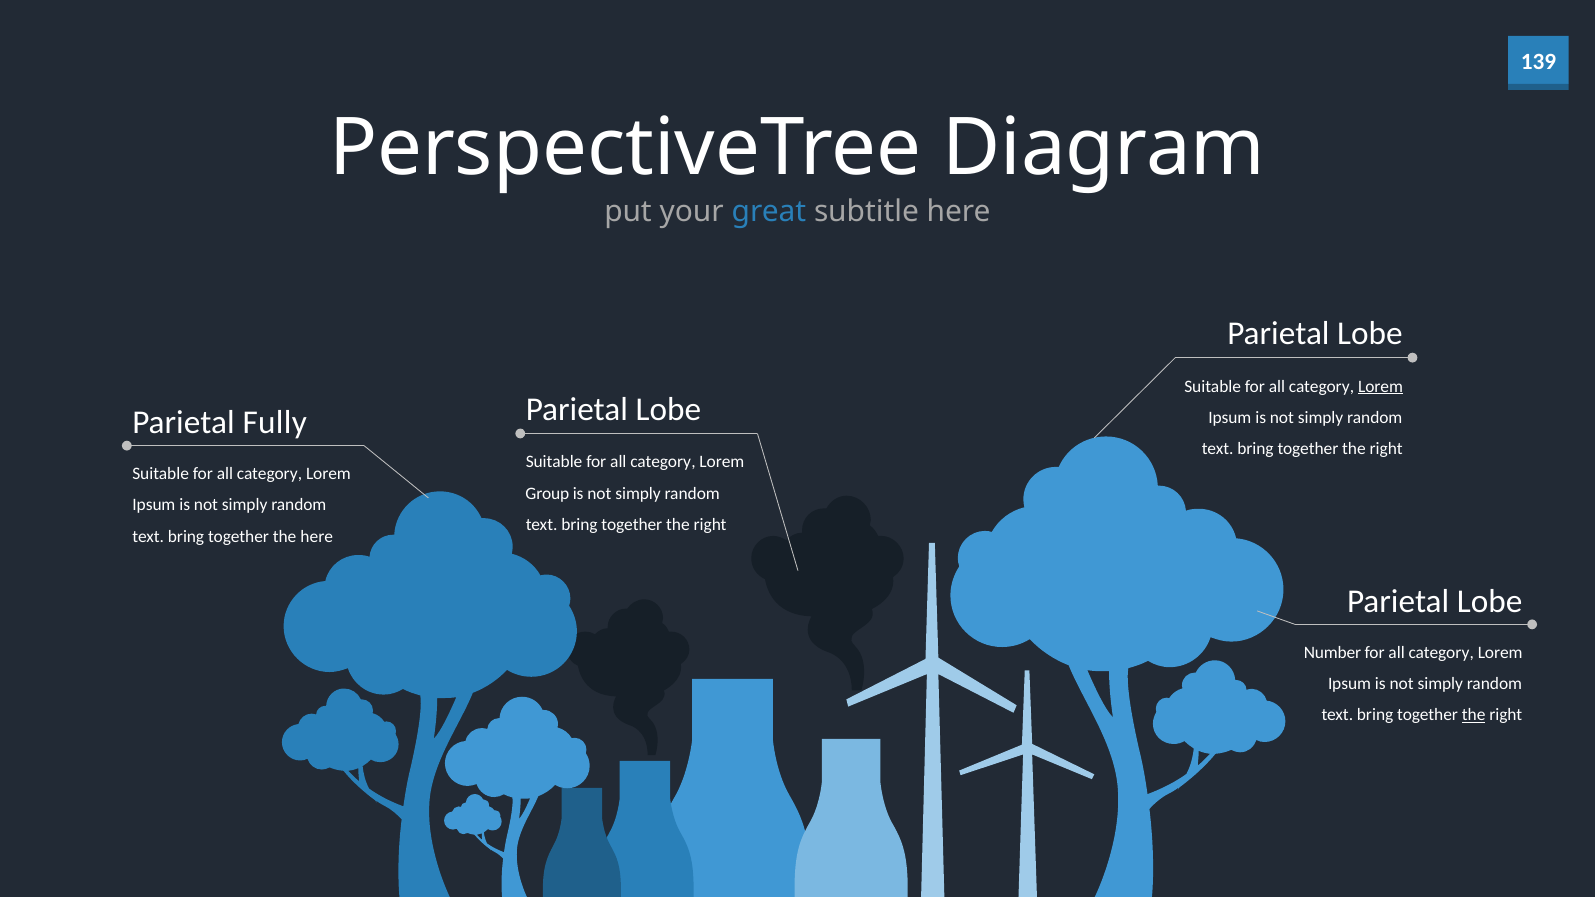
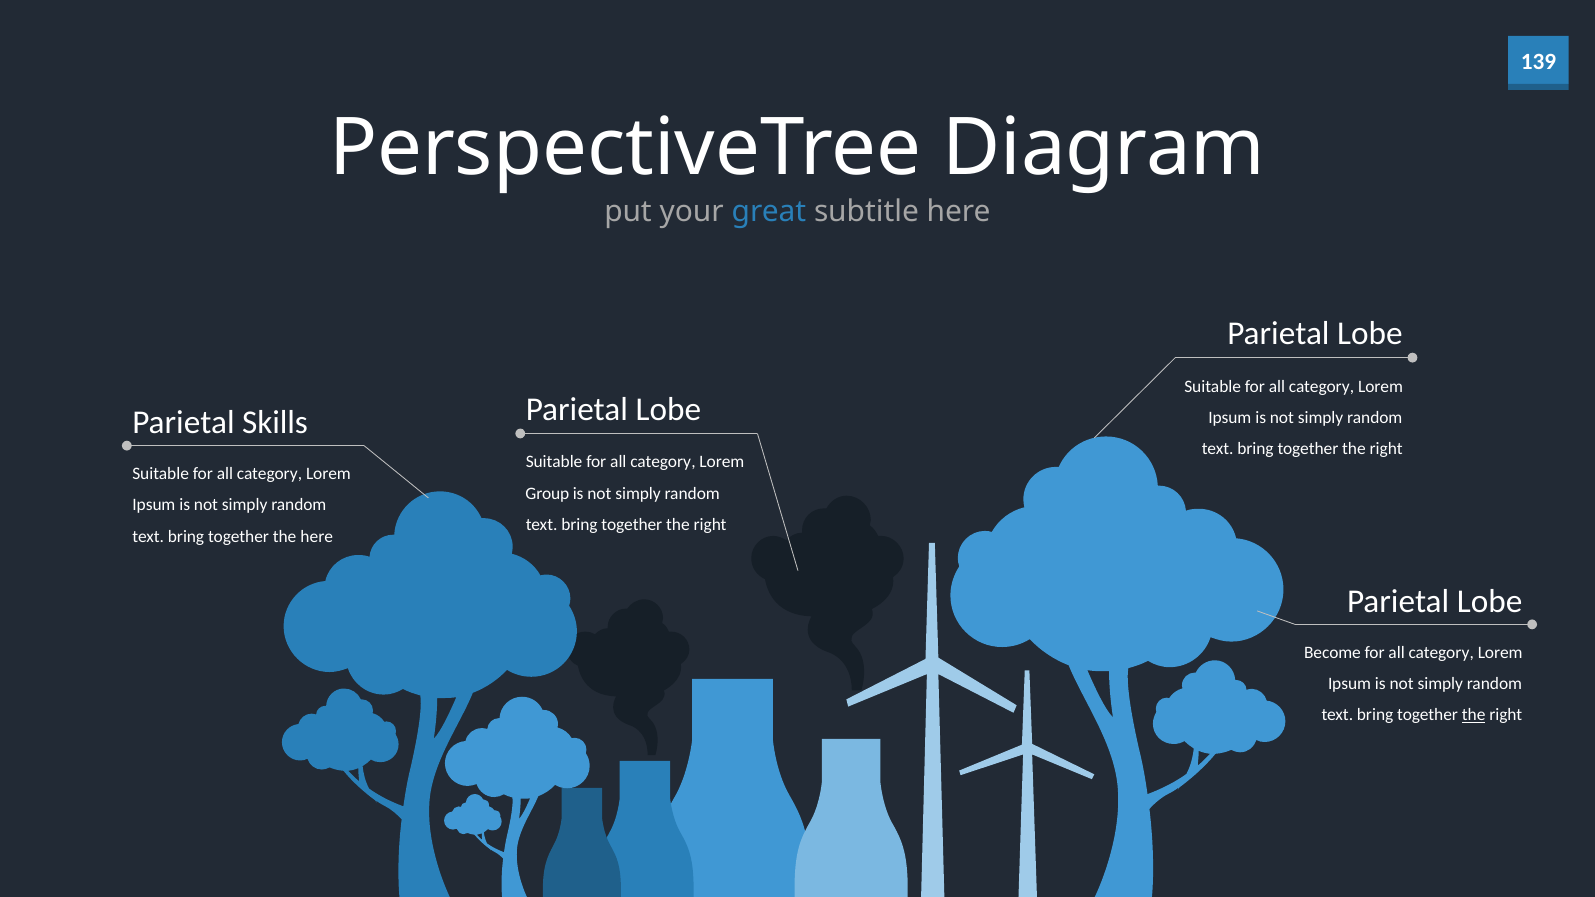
Lorem underline: present -> none (1381, 386)
Fully: Fully -> Skills (275, 422)
Number: Number -> Become (1332, 653)
